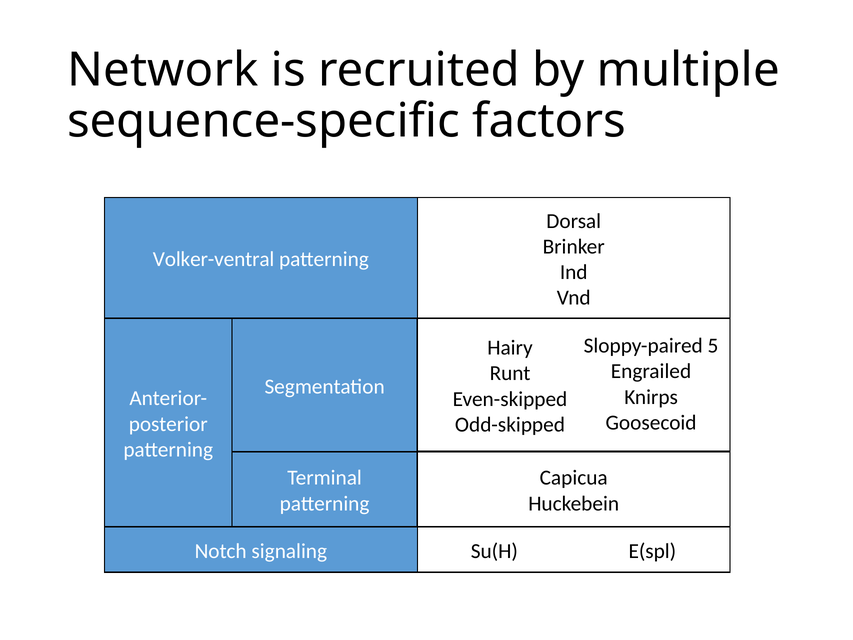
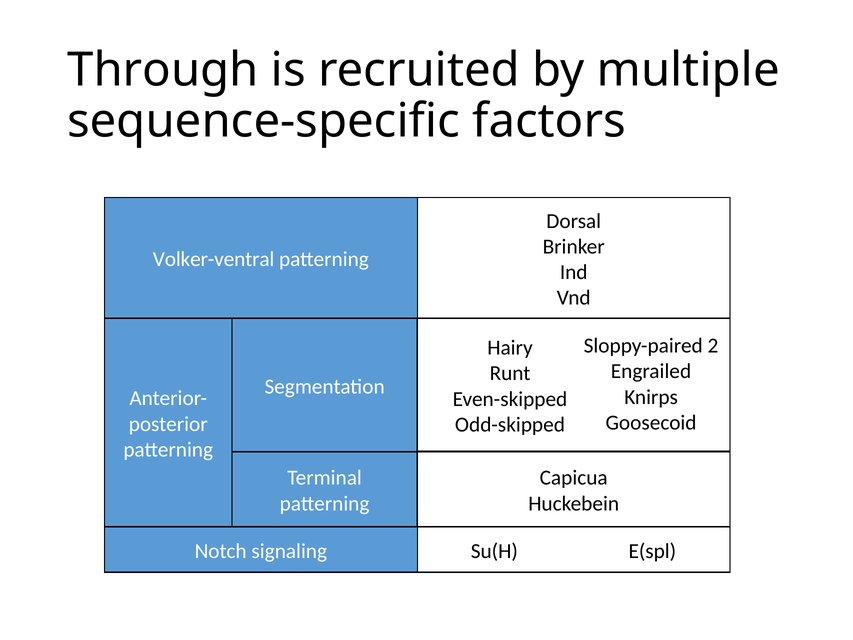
Network: Network -> Through (163, 70)
5: 5 -> 2 (713, 346)
